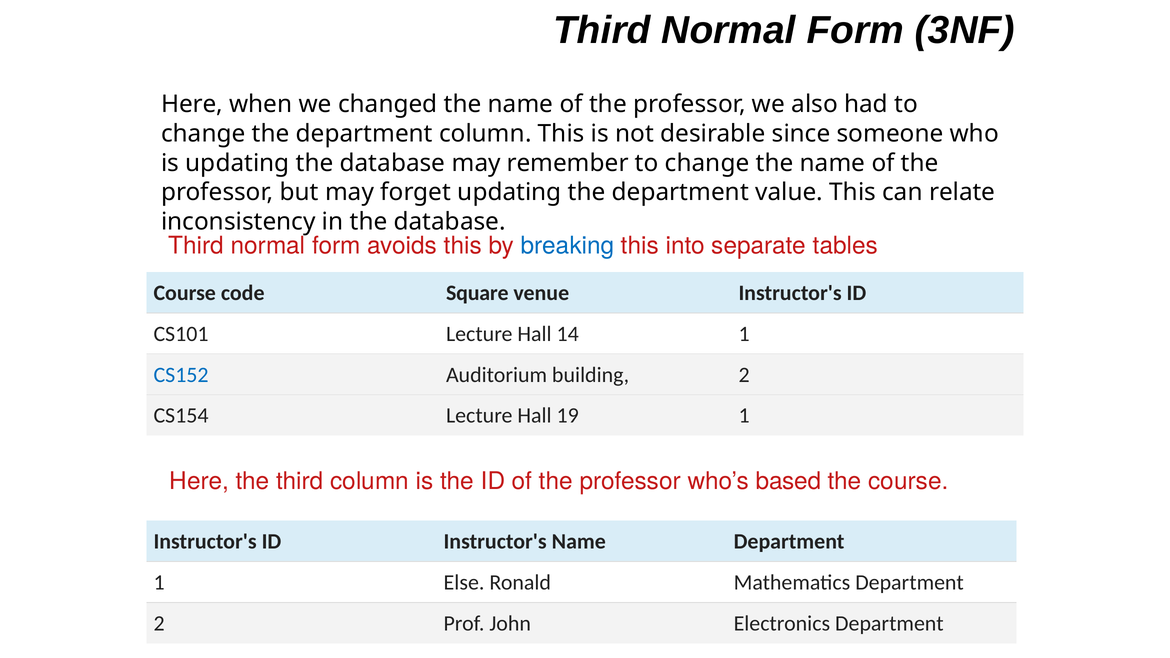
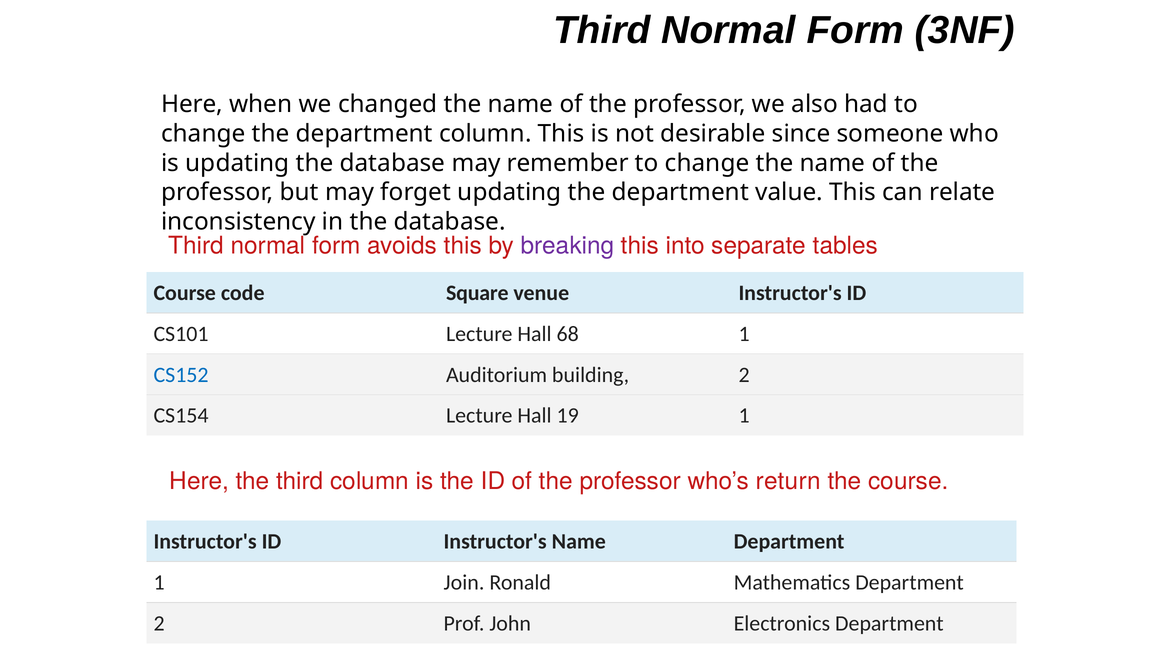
breaking colour: blue -> purple (567, 246)
14: 14 -> 68 (568, 334)
based: based -> return (788, 481)
Else: Else -> Join (464, 583)
